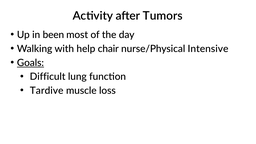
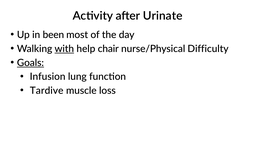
Tumors: Tumors -> Urinate (163, 16)
with underline: none -> present (64, 49)
Intensive: Intensive -> Difficulty (208, 49)
Difficult: Difficult -> Infusion (48, 77)
